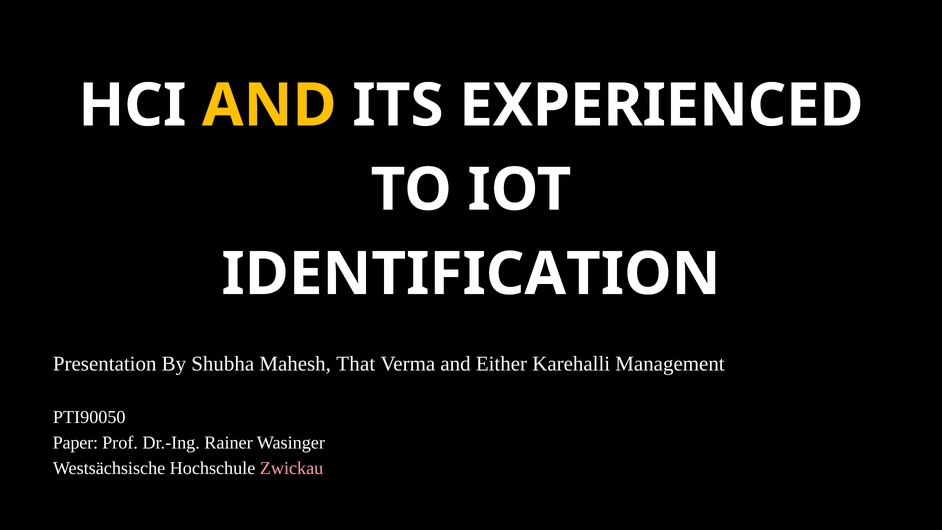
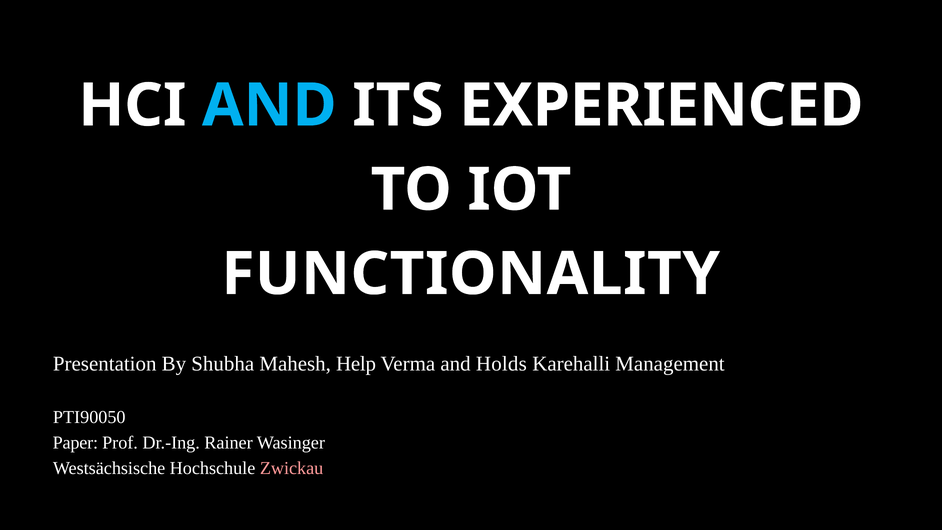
AND colour: yellow -> light blue (269, 106)
IDENTIFICATION: IDENTIFICATION -> FUNCTIONALITY (471, 274)
That: That -> Help (356, 364)
Either: Either -> Holds (501, 364)
